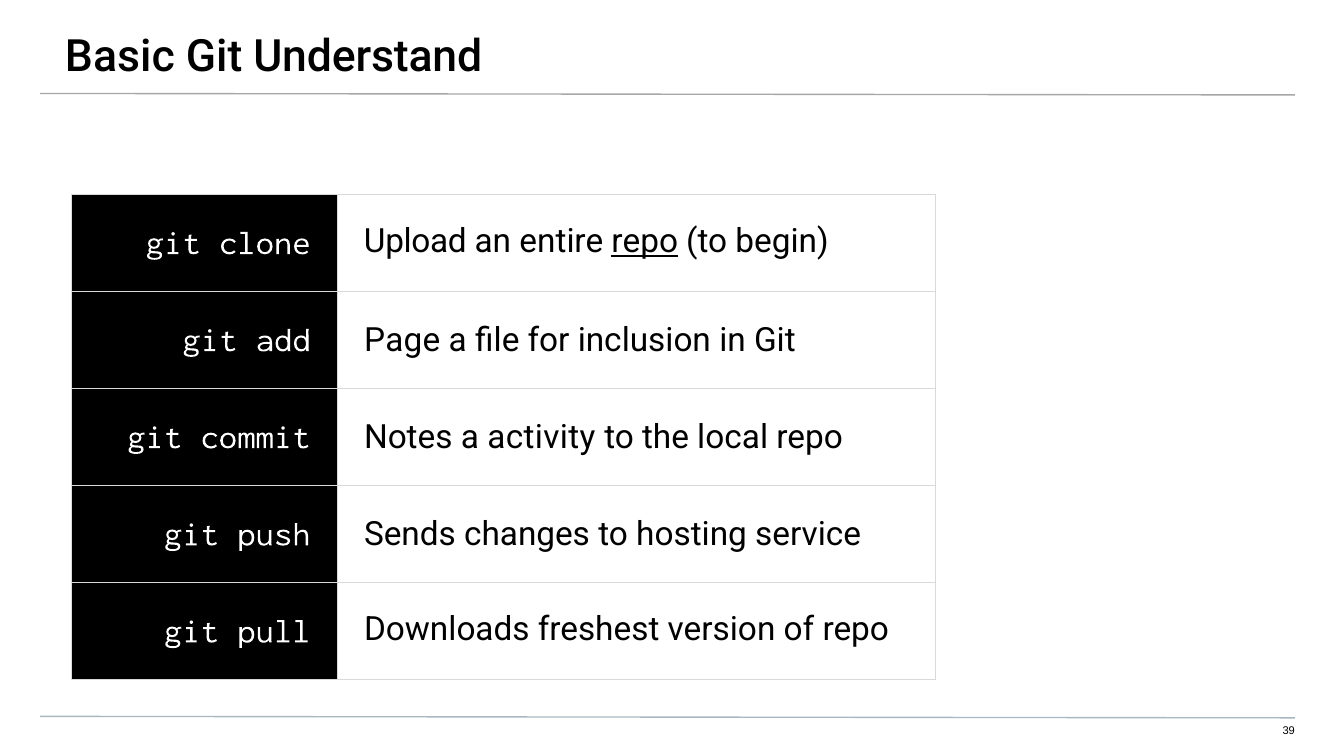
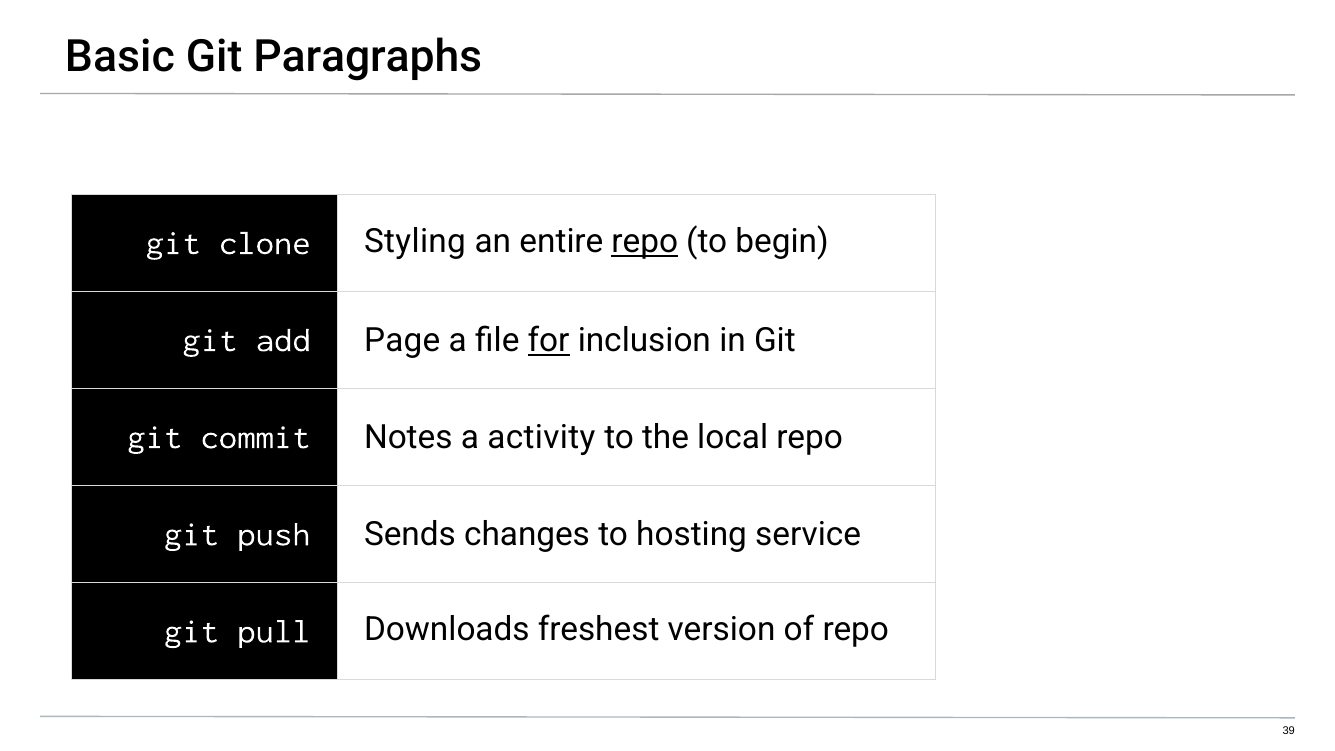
Understand: Understand -> Paragraphs (368, 57)
Upload: Upload -> Styling (415, 241)
for underline: none -> present (549, 340)
